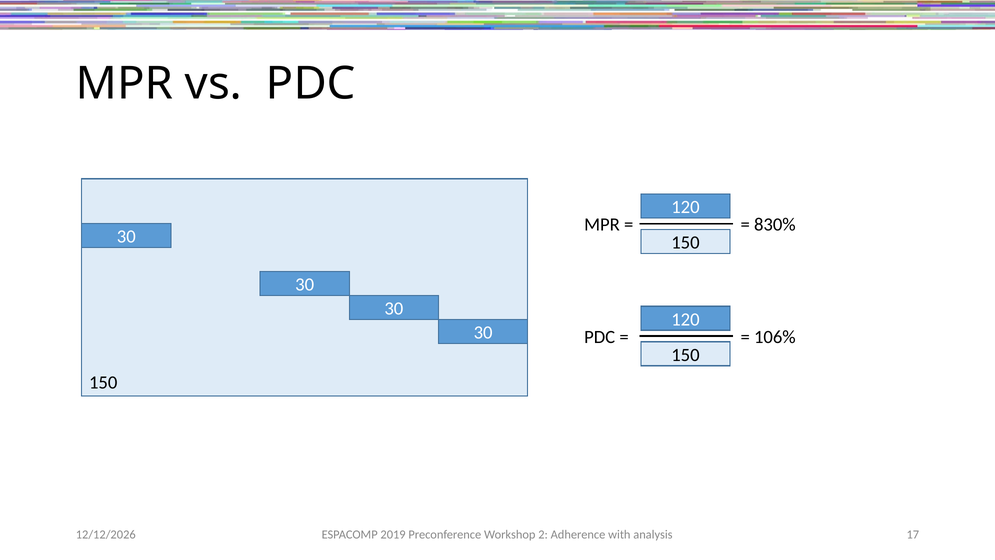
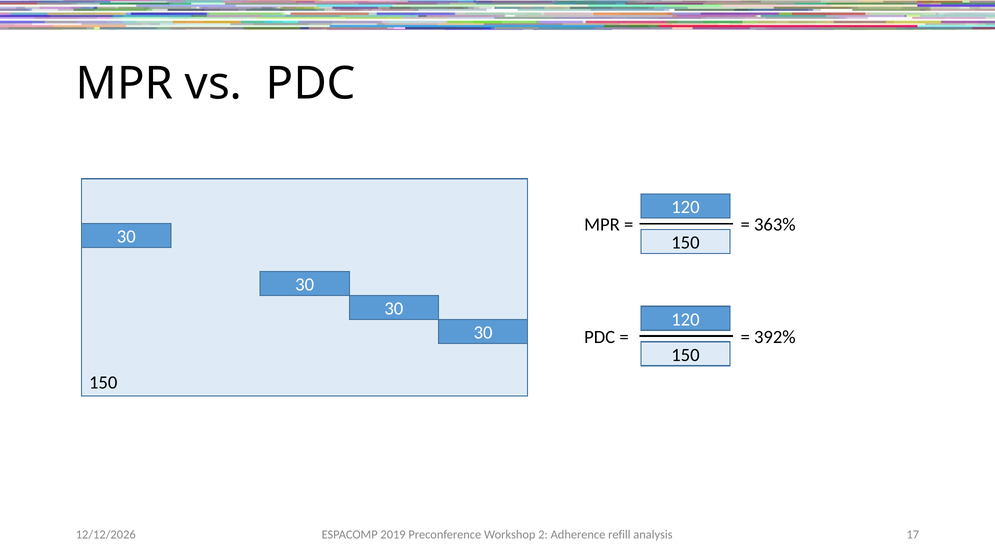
830%: 830% -> 363% (775, 225)
106%: 106% -> 392% (775, 337)
with: with -> refill (619, 534)
